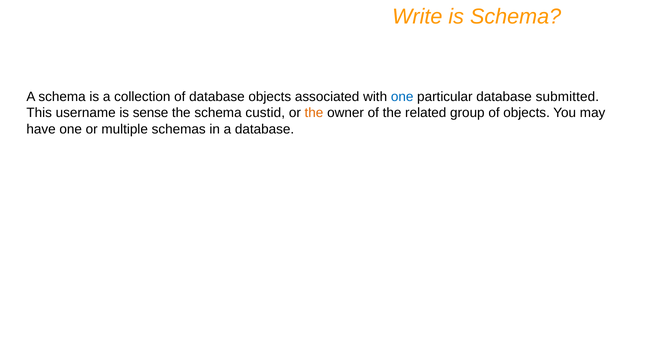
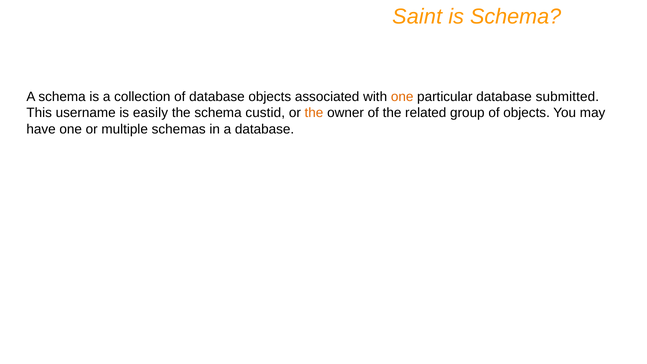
Write: Write -> Saint (417, 17)
one colour: blue -> orange (402, 97)
sense: sense -> easily (150, 113)
